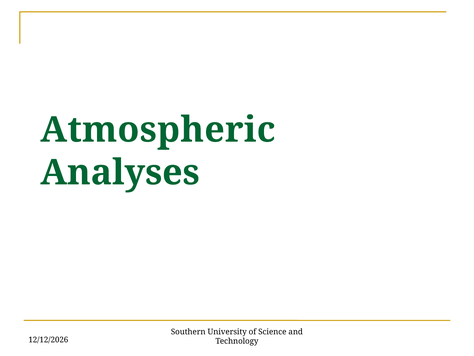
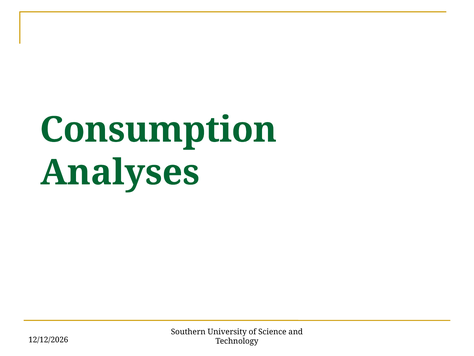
Atmospheric: Atmospheric -> Consumption (158, 130)
